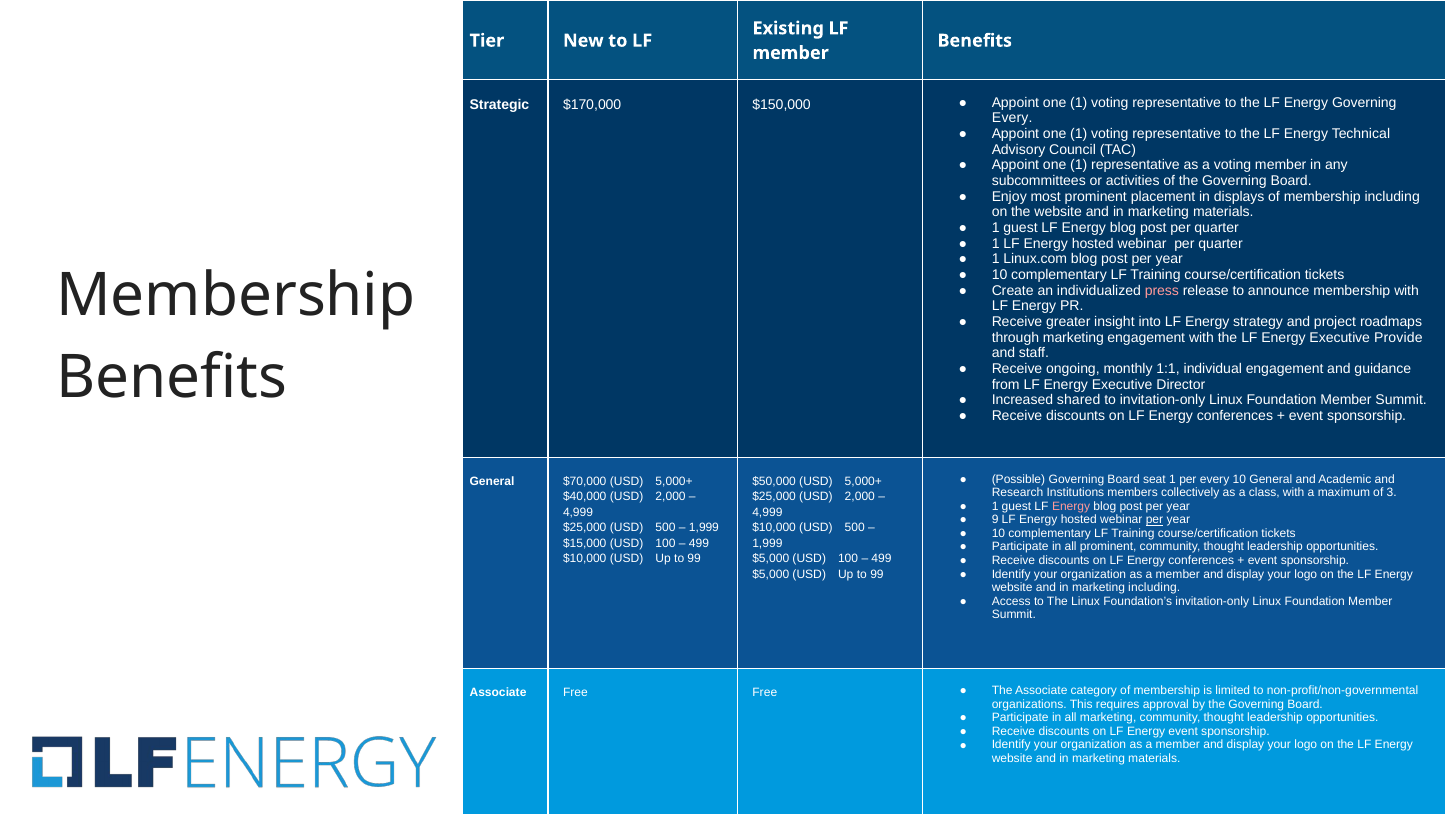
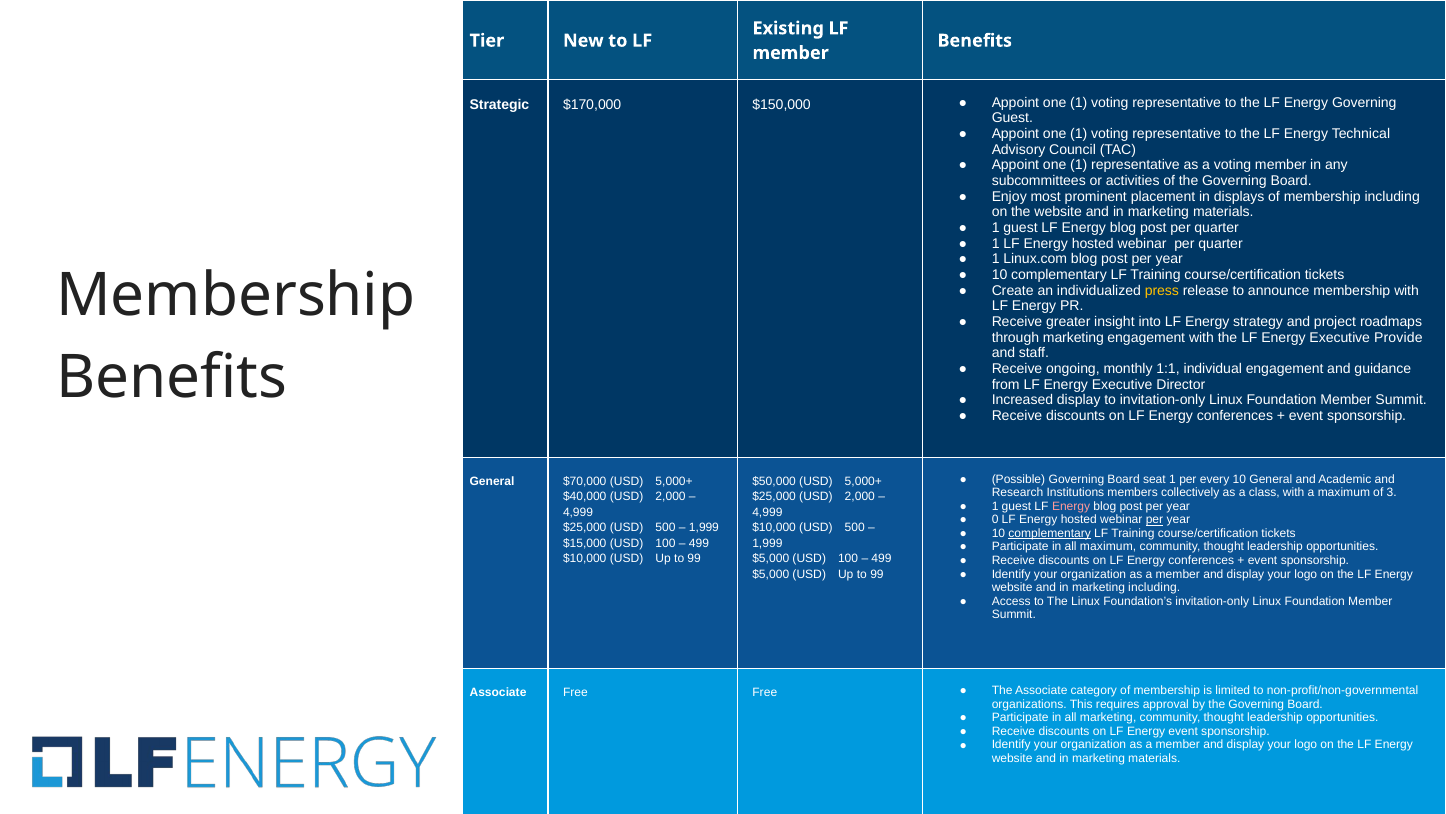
Every: Every -> Guest (1012, 118)
press colour: pink -> yellow (1162, 290)
Increased shared: shared -> display (1079, 400)
9: 9 -> 0 (995, 519)
complementary underline: none -> present (1050, 533)
all prominent: prominent -> maximum (1108, 547)
